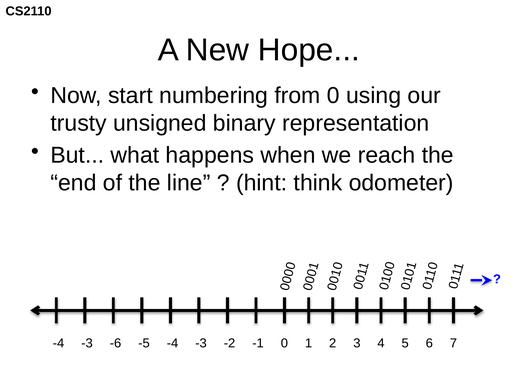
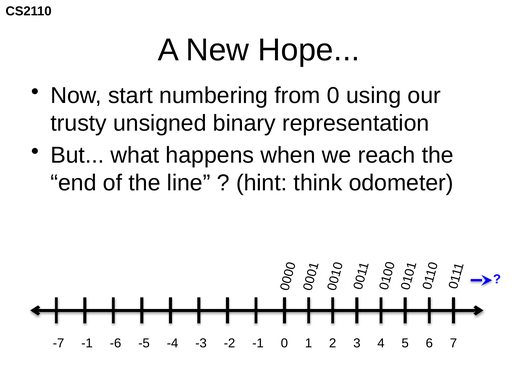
-4: -4 -> -7 (58, 344)
-3: -3 -> -1 (87, 344)
